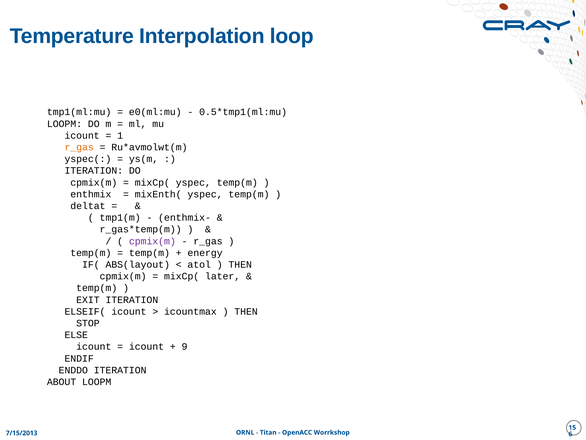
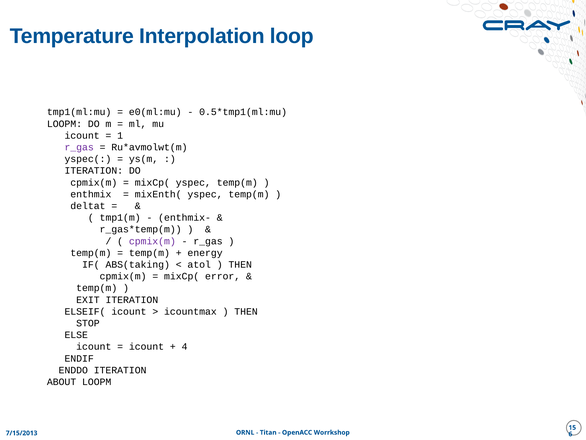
r_gas colour: orange -> purple (79, 147)
ABS(layout: ABS(layout -> ABS(taking (138, 264)
later: later -> error (223, 276)
9: 9 -> 4 (185, 346)
